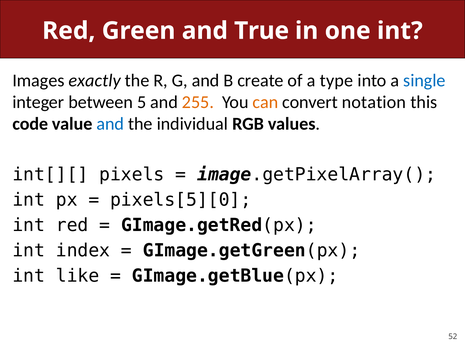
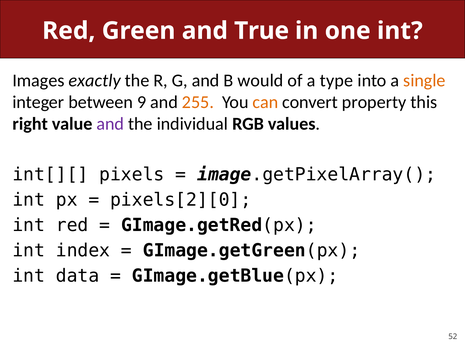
create: create -> would (260, 80)
single colour: blue -> orange (424, 80)
5: 5 -> 9 (142, 102)
notation: notation -> property (374, 102)
code: code -> right (30, 124)
and colour: blue -> purple (110, 124)
pixels[5][0: pixels[5][0 -> pixels[2][0 (181, 200)
like: like -> data (78, 276)
